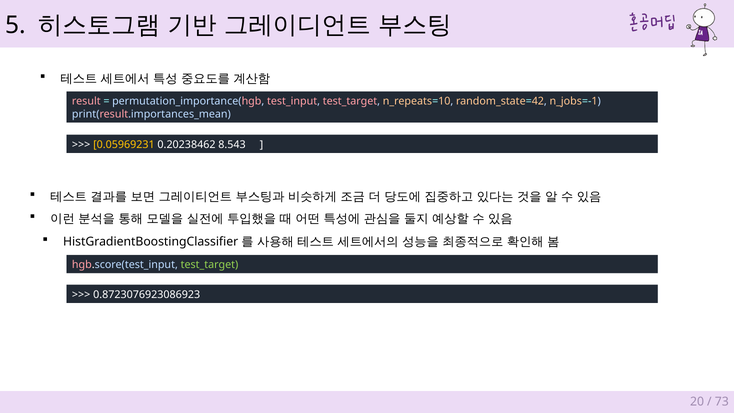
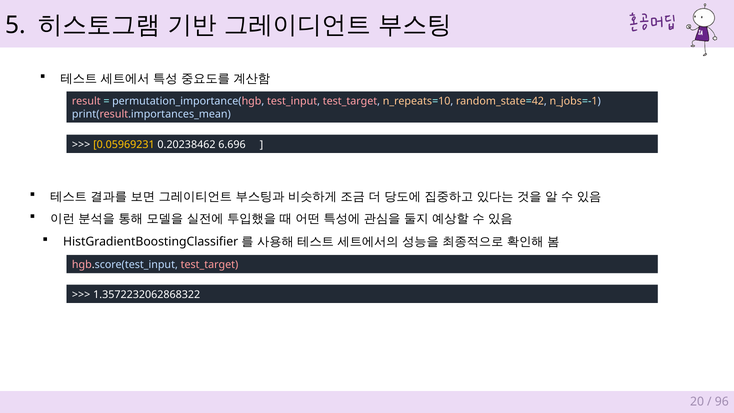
8.543: 8.543 -> 6.696 (232, 144)
test_target colour: light green -> pink (209, 265)
0.8723076923086923: 0.8723076923086923 -> 1.3572232062868322 (147, 294)
73: 73 -> 96 (722, 402)
